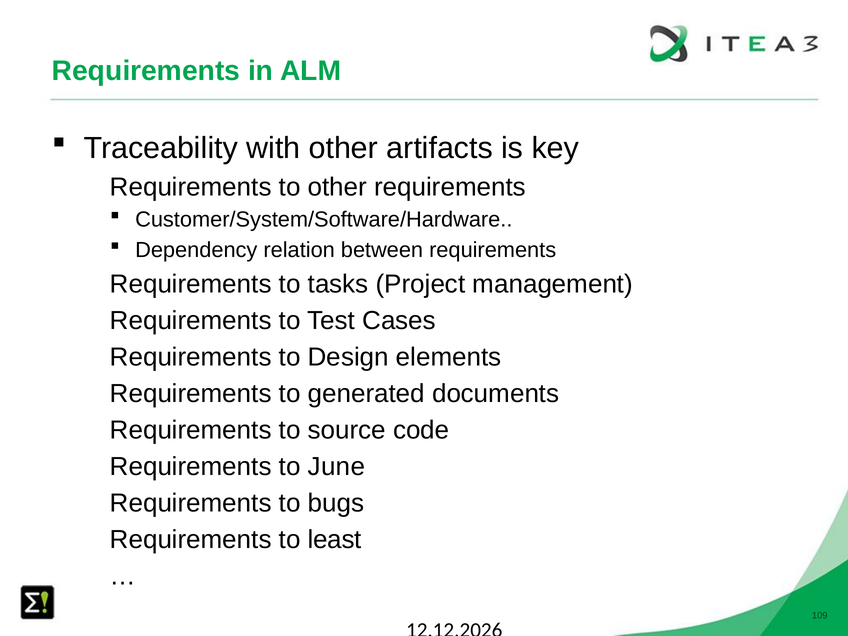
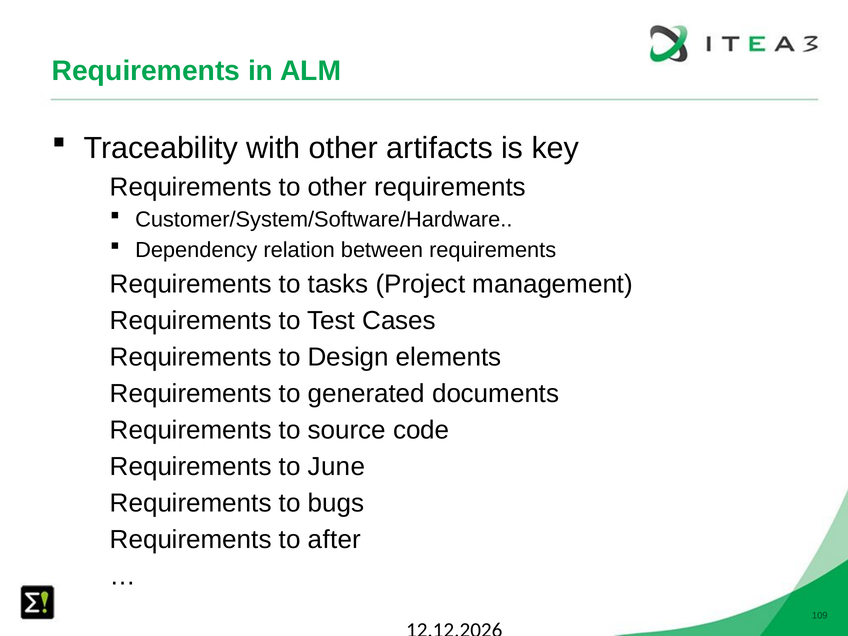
least: least -> after (334, 540)
